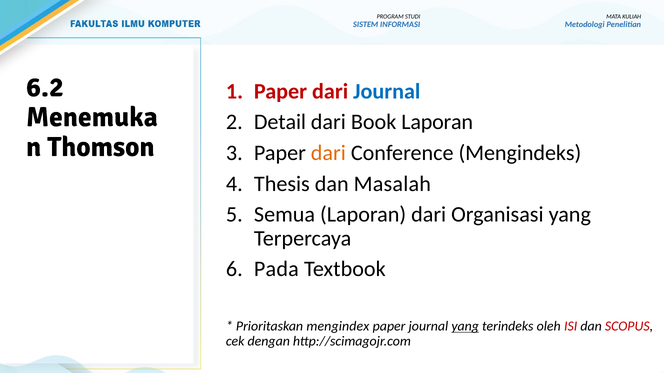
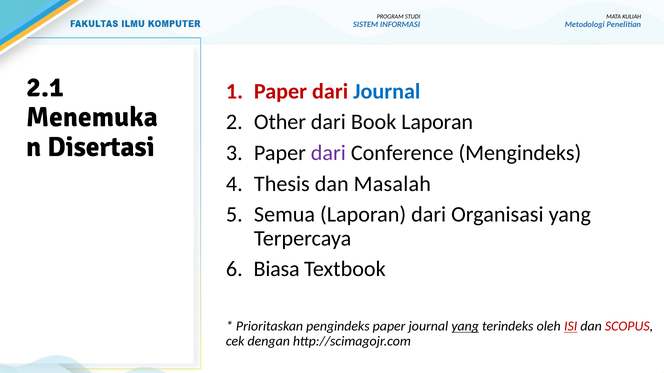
6.2: 6.2 -> 2.1 (45, 87)
Detail: Detail -> Other (280, 122)
Thomson: Thomson -> Disertasi (101, 147)
dari colour: orange -> purple (328, 153)
Pada: Pada -> Biasa (277, 270)
mengindex: mengindex -> pengindeks (338, 327)
ISI underline: none -> present (571, 327)
